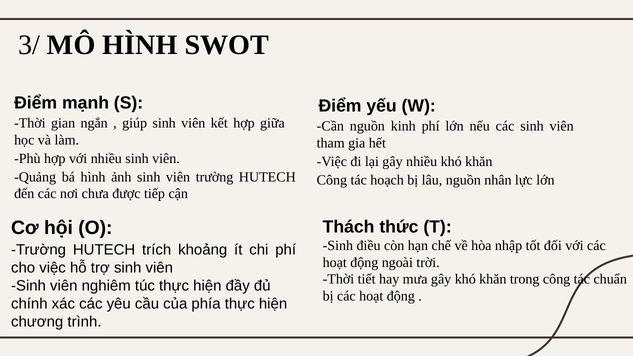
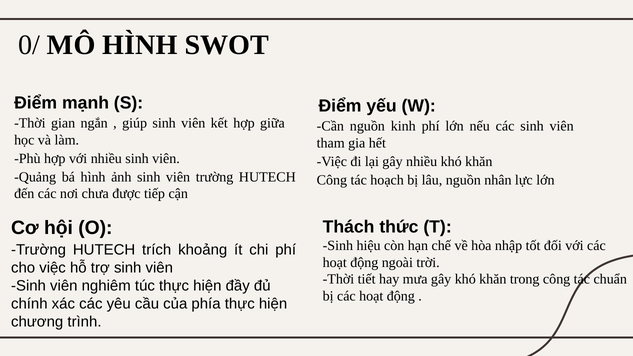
3/: 3/ -> 0/ (29, 45)
điều: điều -> hiệu (369, 246)
